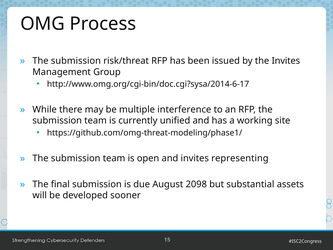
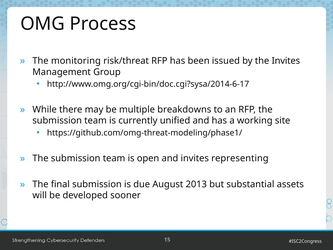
submission: submission -> monitoring (76, 61)
interference: interference -> breakdowns (184, 109)
2098: 2098 -> 2013 (196, 184)
